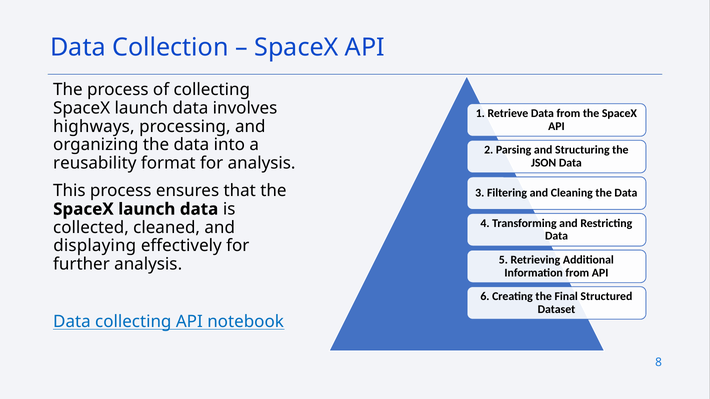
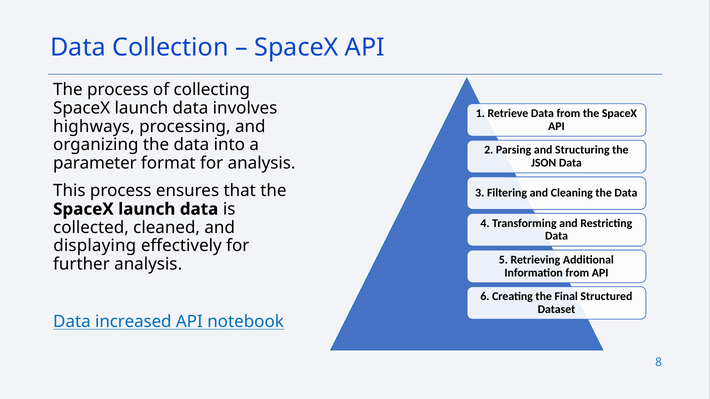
reusability: reusability -> parameter (95, 163)
Data collecting: collecting -> increased (133, 322)
